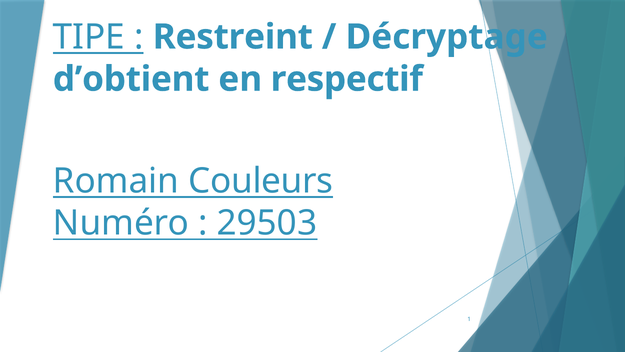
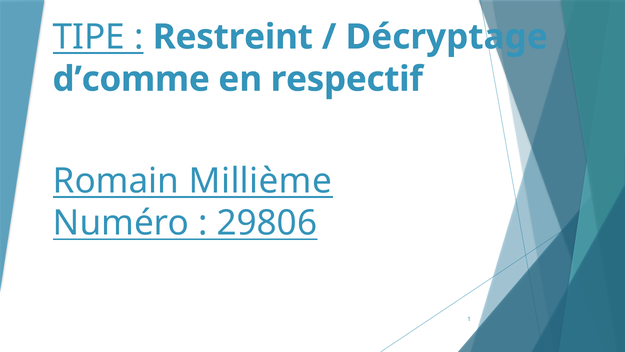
d’obtient: d’obtient -> d’comme (131, 79)
Couleurs: Couleurs -> Millième (260, 181)
29503: 29503 -> 29806 (267, 223)
